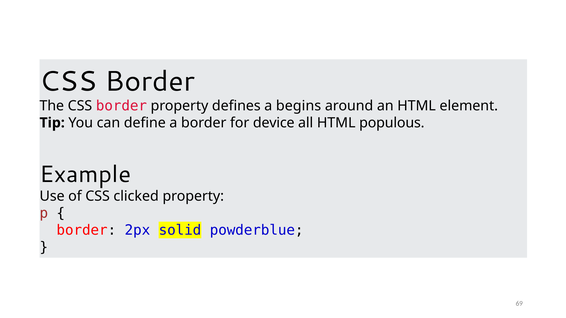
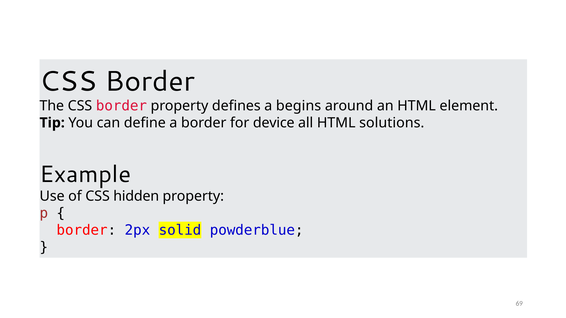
populous: populous -> solutions (392, 123)
clicked: clicked -> hidden (136, 196)
